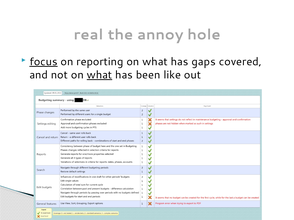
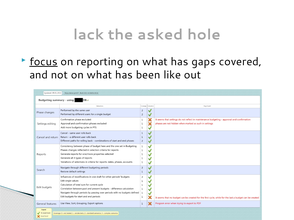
real: real -> lack (89, 35)
annoy: annoy -> asked (160, 35)
what underline: present -> none (99, 75)
